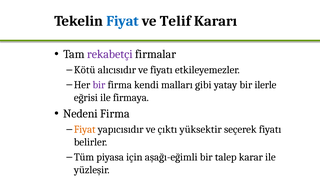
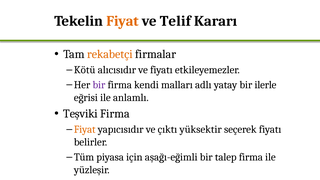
Fiyat colour: blue -> orange (123, 21)
rekabetçi colour: purple -> orange (110, 54)
gibi: gibi -> adlı (203, 85)
firmaya: firmaya -> anlamlı (131, 98)
Nedeni: Nedeni -> Teşviki (81, 114)
talep karar: karar -> firma (251, 157)
